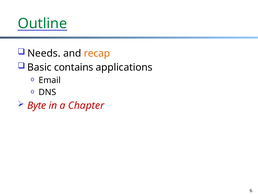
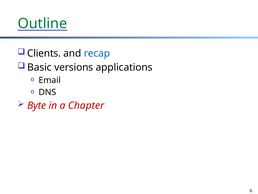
Needs: Needs -> Clients (44, 53)
recap colour: orange -> blue (97, 53)
contains: contains -> versions (74, 67)
